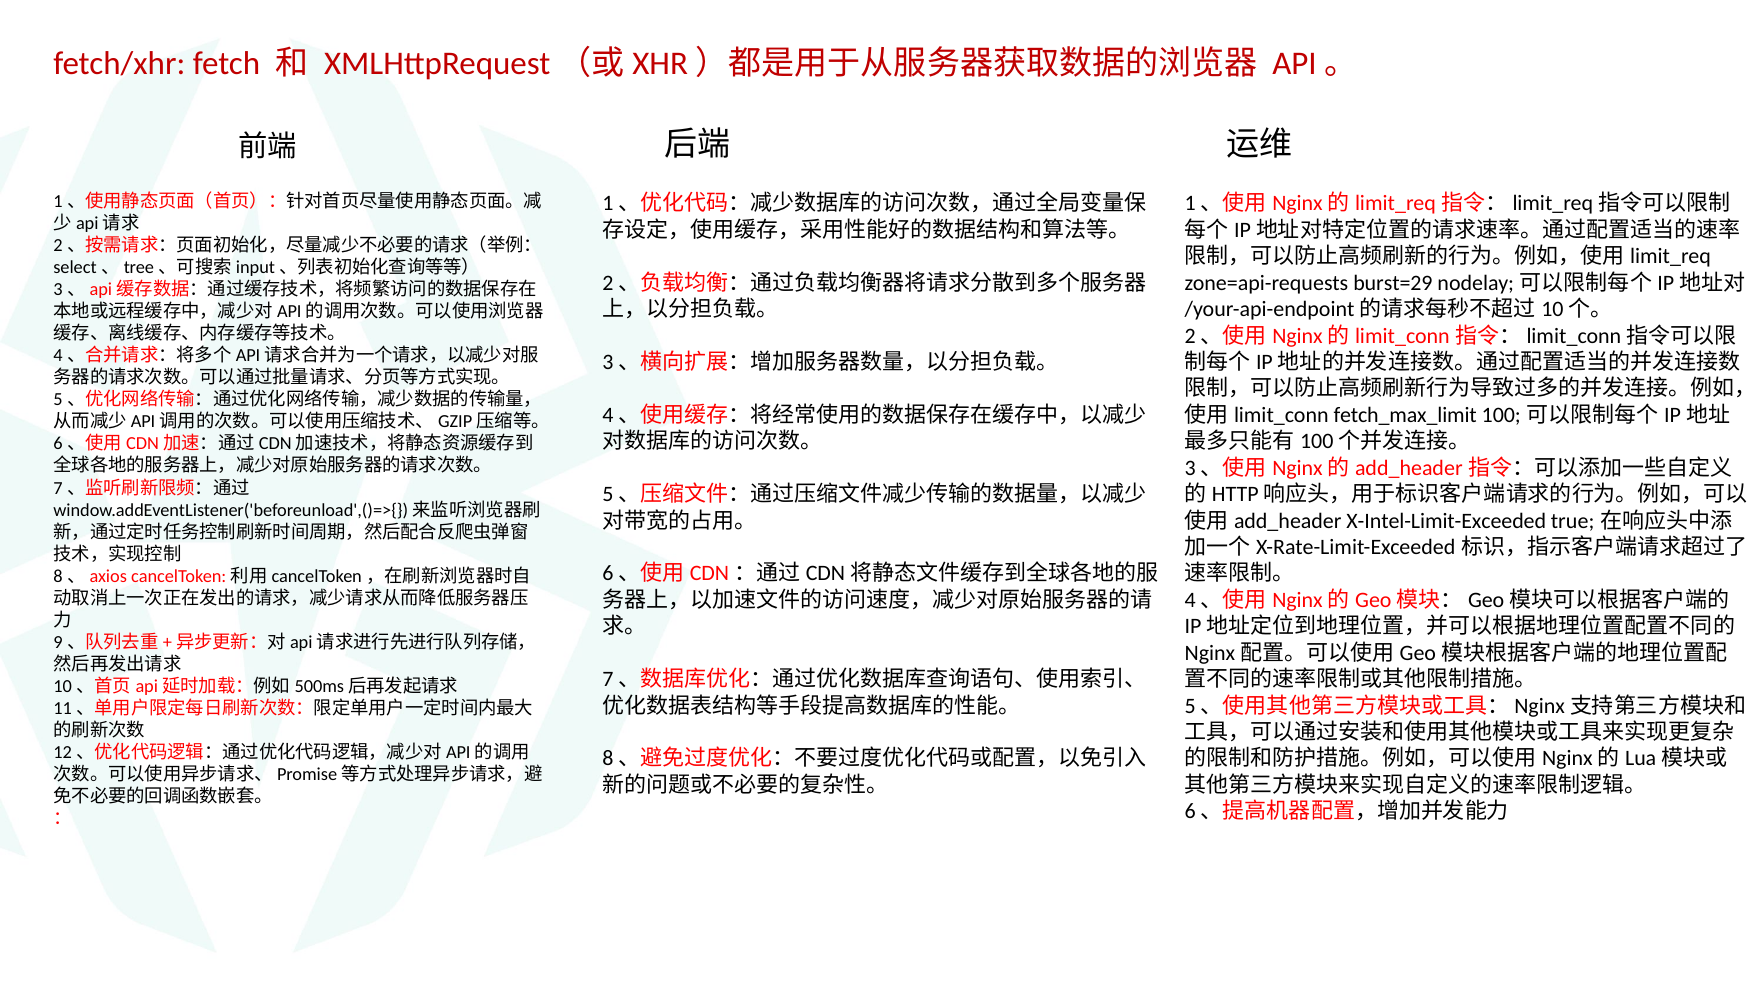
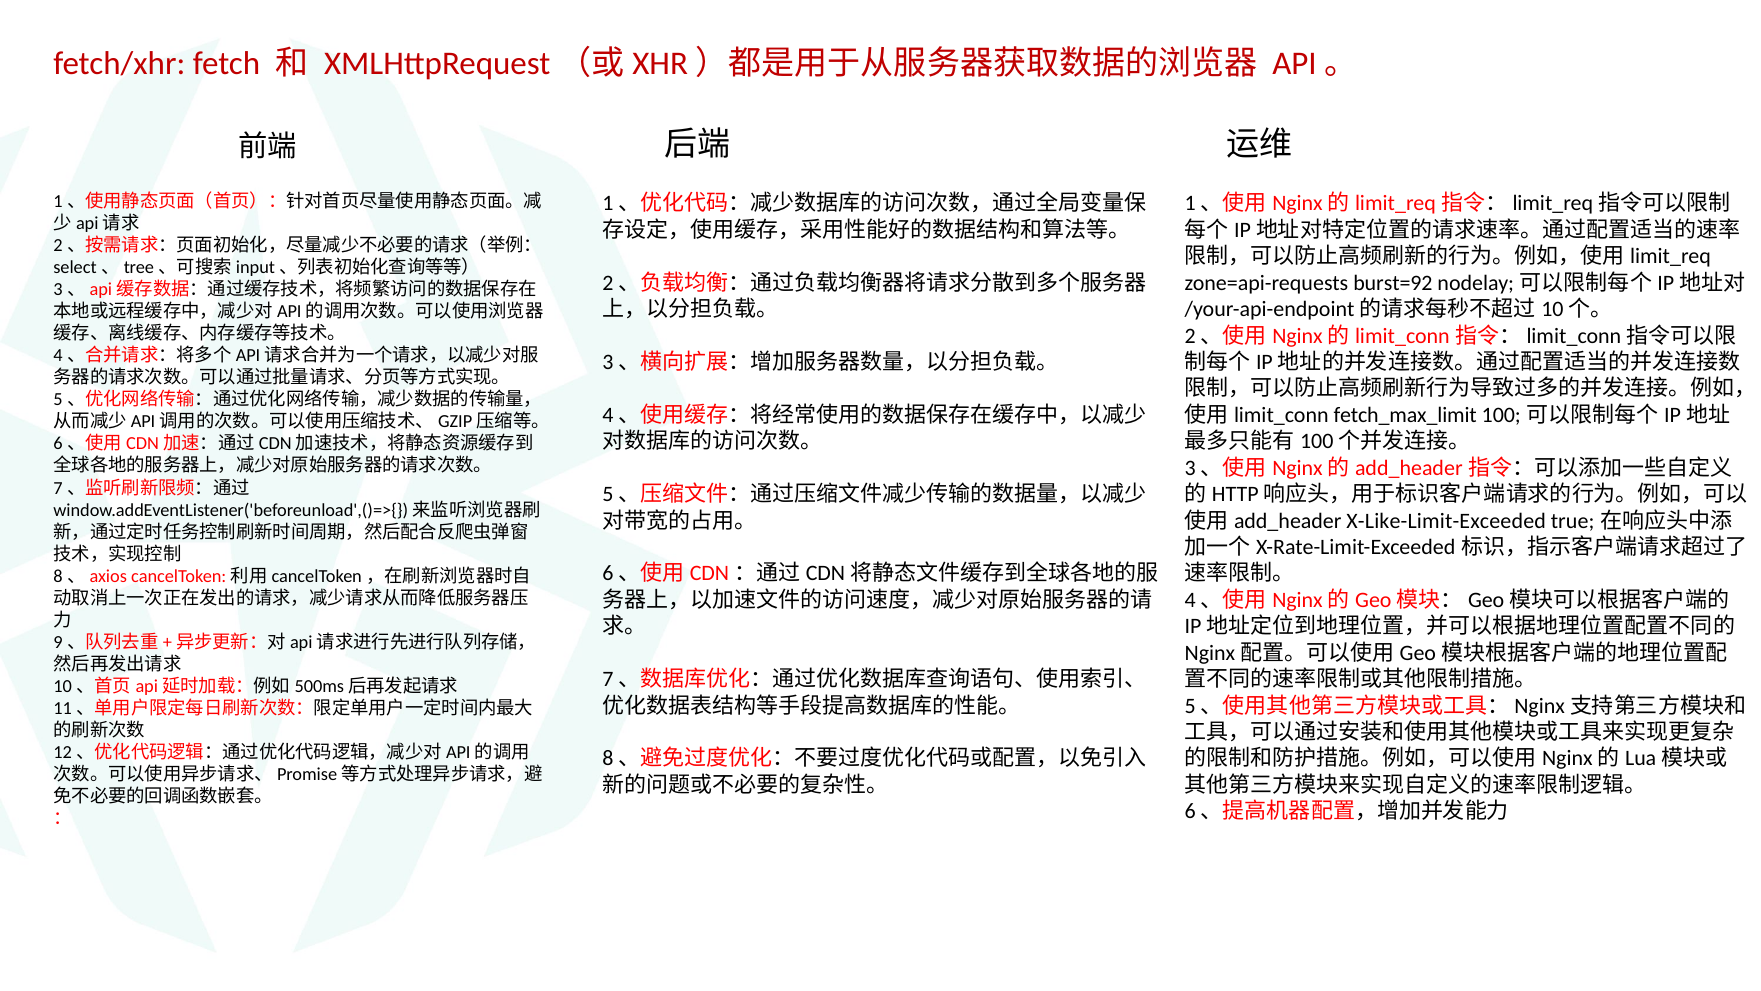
burst=29: burst=29 -> burst=92 (1393, 283)
X-Intel-Limit-Exceeded: X-Intel-Limit-Exceeded -> X-Like-Limit-Exceeded (1446, 521)
